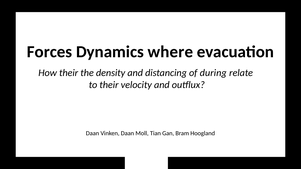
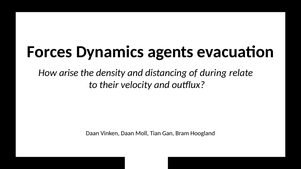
where: where -> agents (171, 52)
How their: their -> arise (69, 73)
